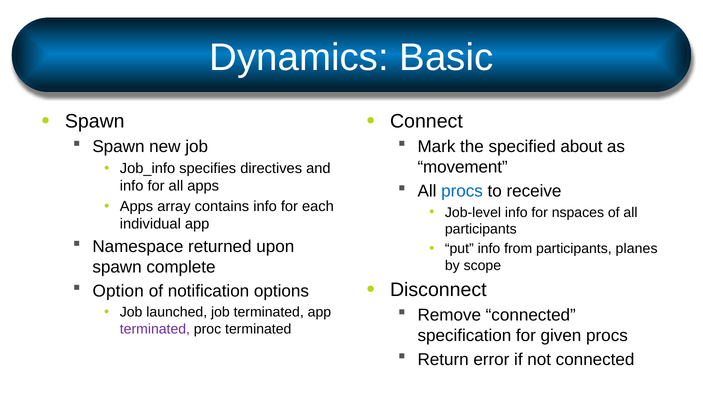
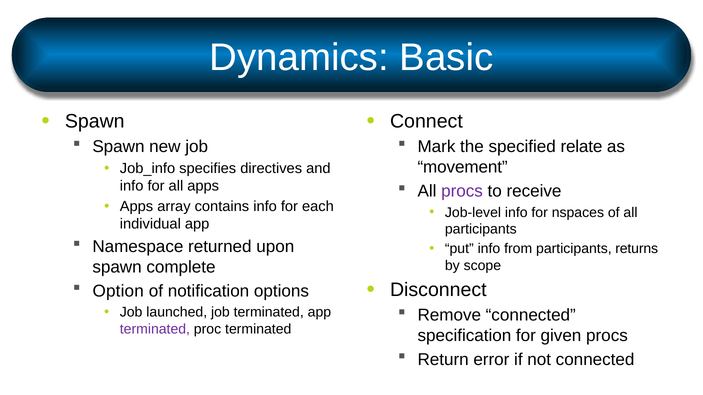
about: about -> relate (581, 147)
procs colour: blue -> purple (462, 191)
planes: planes -> returns (637, 249)
